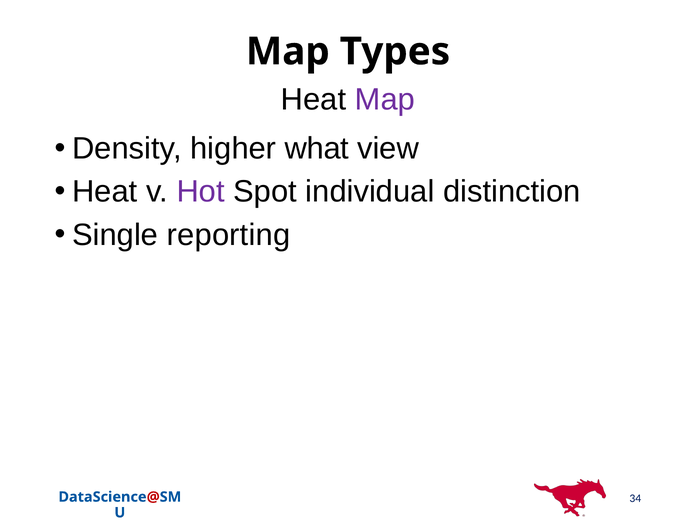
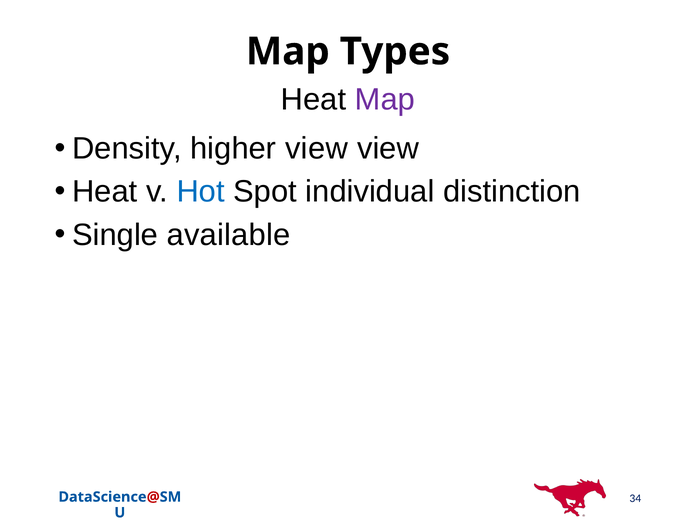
higher what: what -> view (317, 149)
Hot colour: purple -> blue (201, 192)
reporting: reporting -> available (229, 235)
